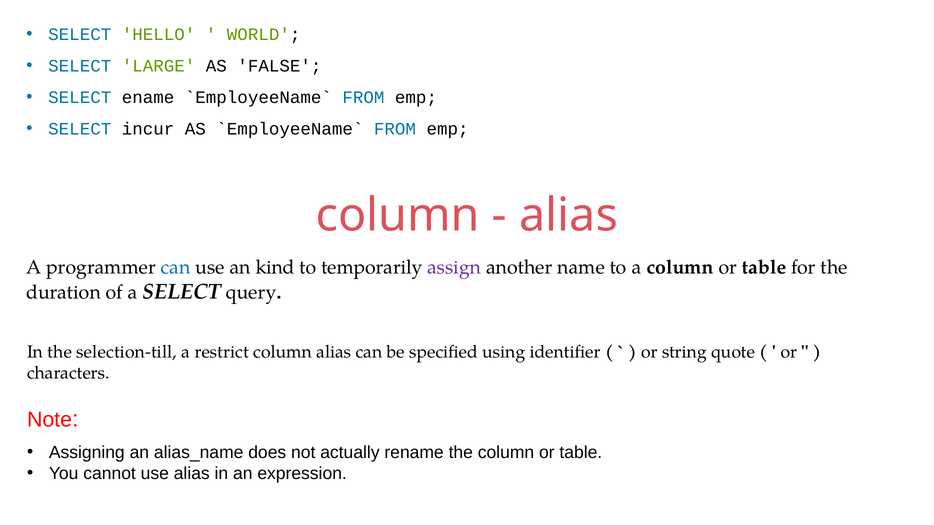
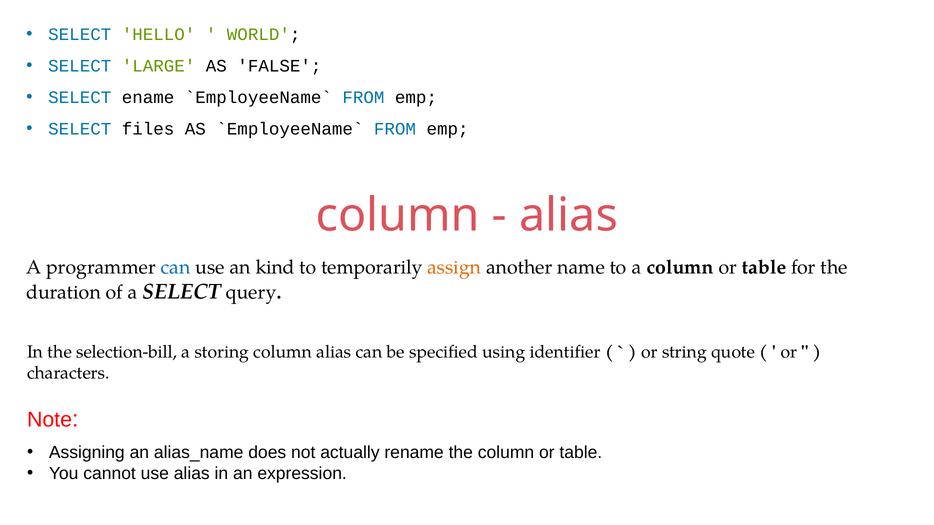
incur: incur -> files (148, 129)
assign colour: purple -> orange (454, 267)
selection-till: selection-till -> selection-bill (127, 352)
restrict: restrict -> storing (222, 352)
